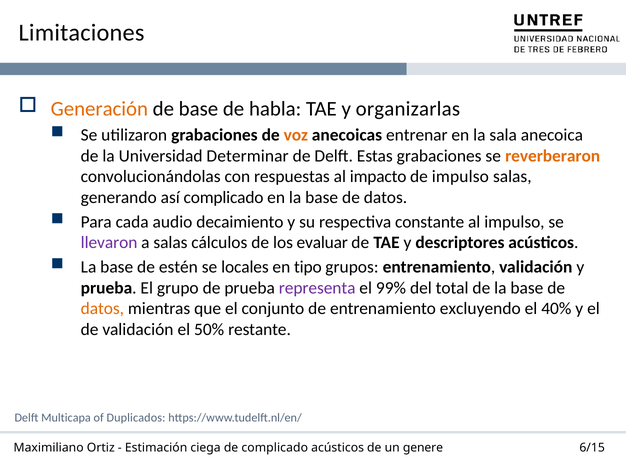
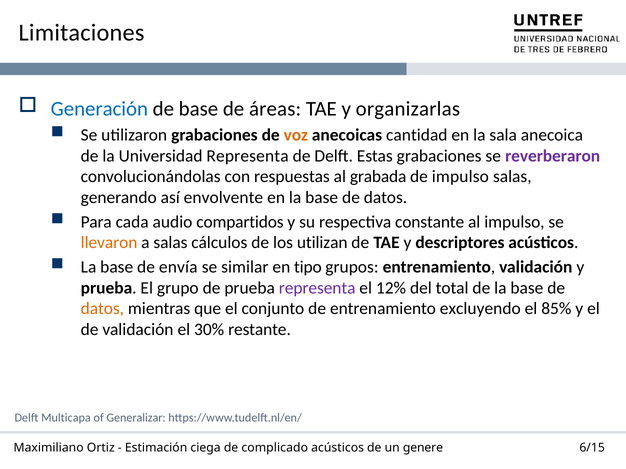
Generación colour: orange -> blue (99, 109)
habla: habla -> áreas (275, 109)
entrenar: entrenar -> cantidad (417, 135)
Universidad Determinar: Determinar -> Representa (248, 156)
reverberaron colour: orange -> purple (553, 156)
impacto: impacto -> grabada (378, 177)
así complicado: complicado -> envolvente (223, 198)
decaimiento: decaimiento -> compartidos (240, 222)
llevaron colour: purple -> orange (109, 243)
evaluar: evaluar -> utilizan (322, 243)
estén: estén -> envía (178, 267)
locales: locales -> similar (245, 267)
99%: 99% -> 12% (391, 288)
40%: 40% -> 85% (556, 309)
50%: 50% -> 30% (209, 330)
Duplicados: Duplicados -> Generalizar (136, 418)
